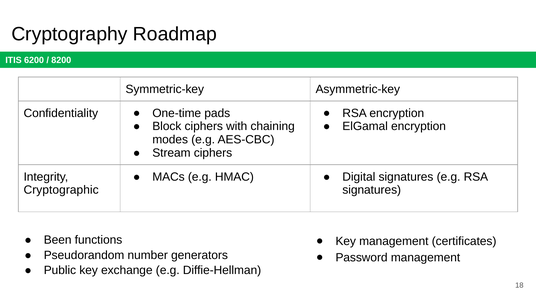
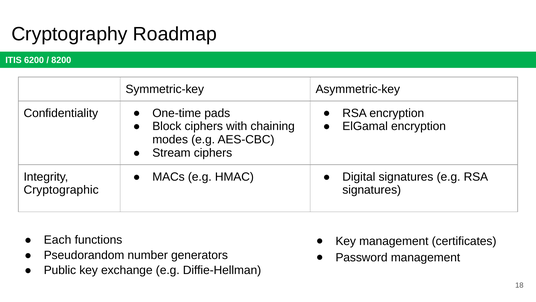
Been: Been -> Each (58, 240)
